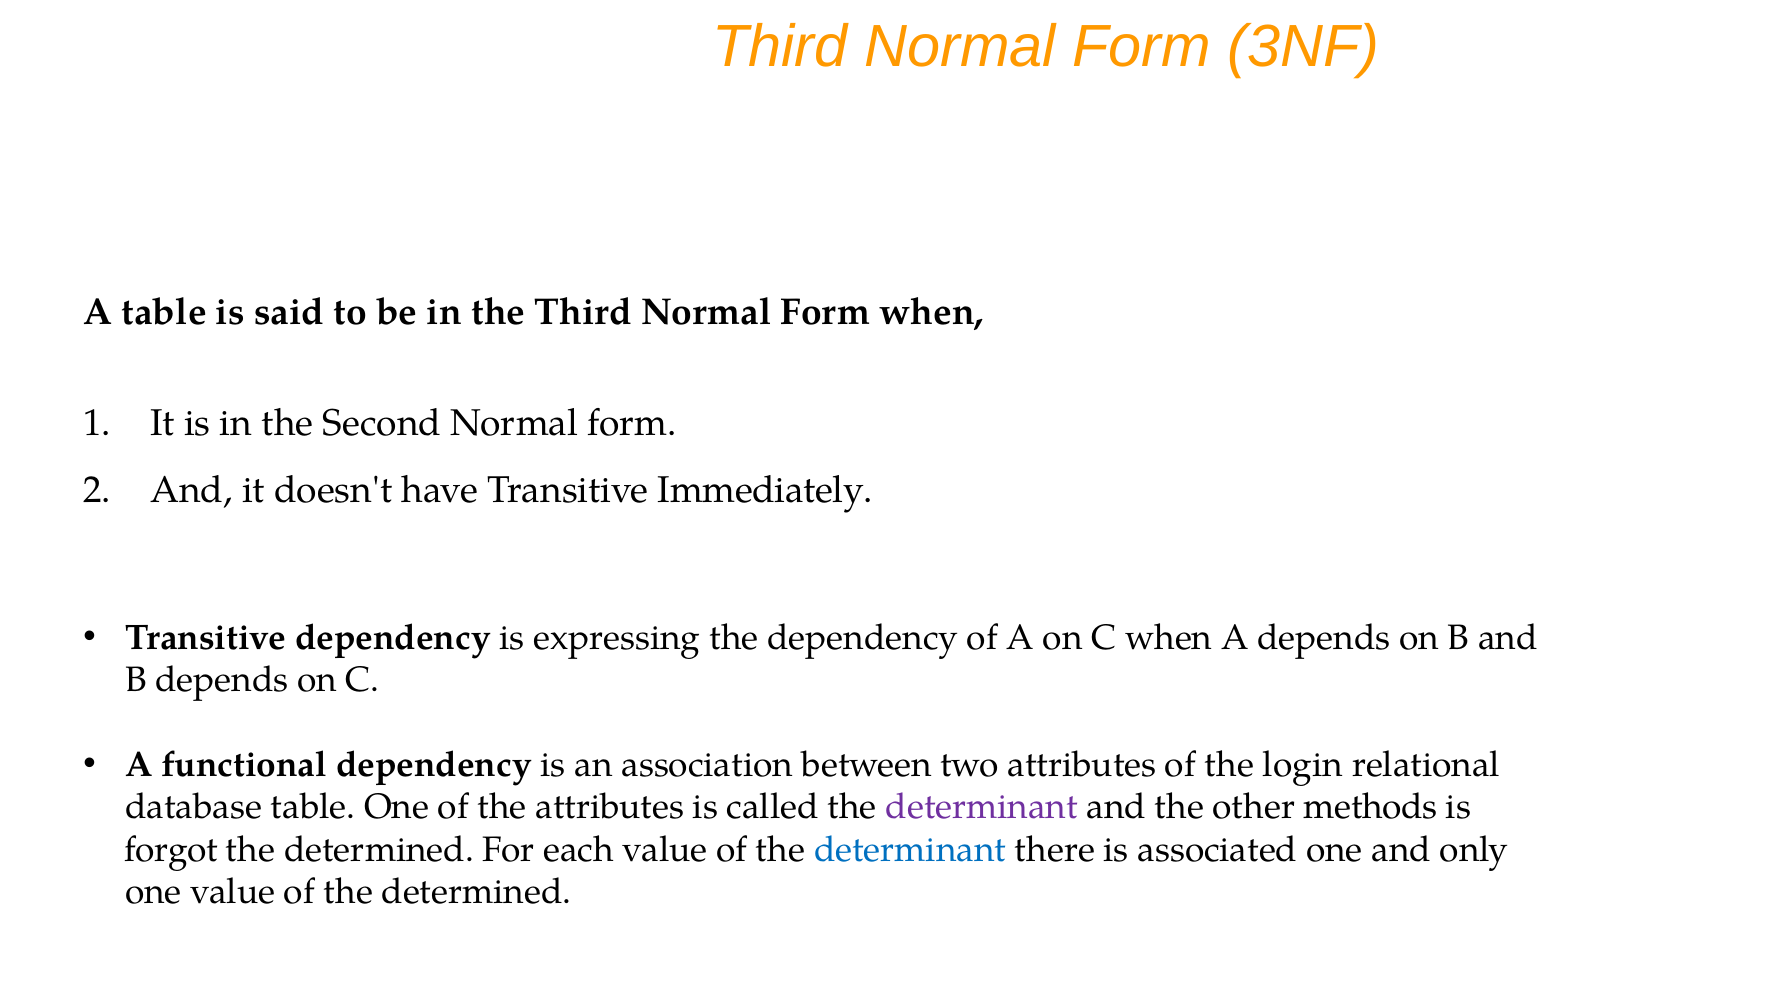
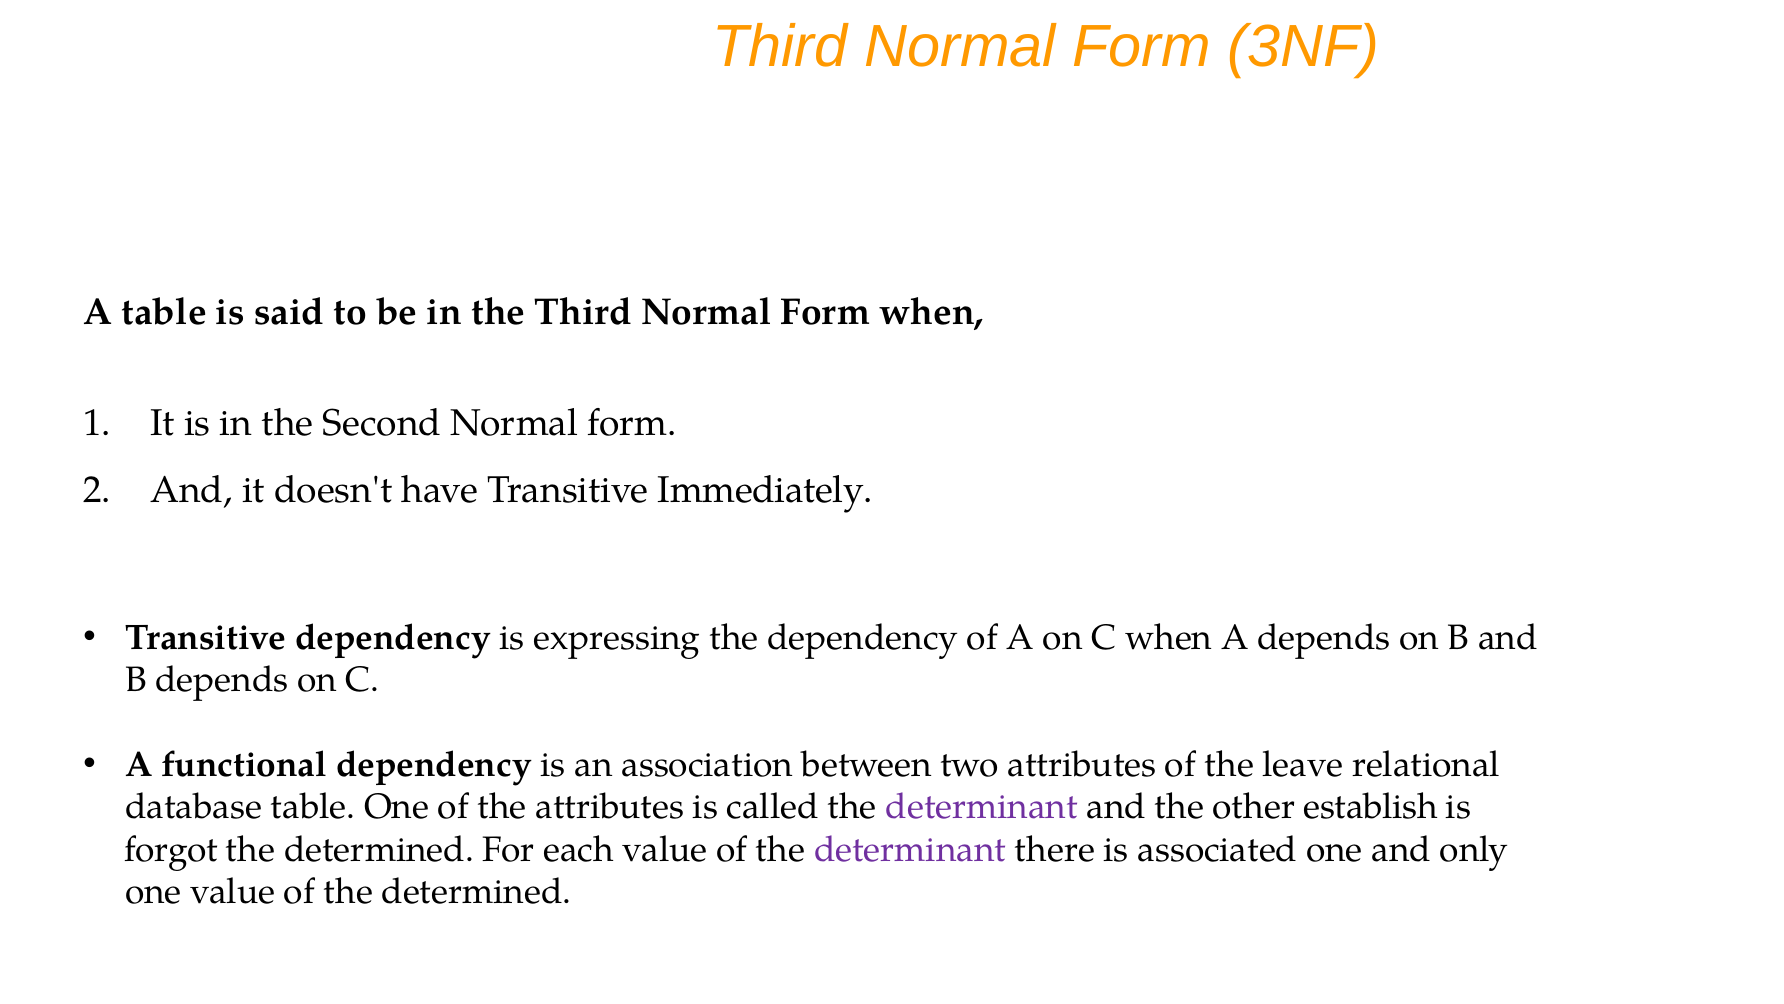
login: login -> leave (1303, 764)
methods: methods -> establish (1371, 807)
determinant colour: blue -> purple (910, 849)
